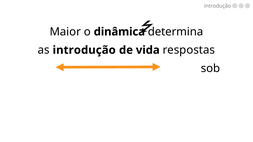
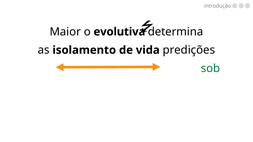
dinâmica: dinâmica -> evolutiva (119, 32)
as introdução: introdução -> isolamento (84, 50)
respostas: respostas -> predições (189, 50)
sob colour: black -> green (210, 69)
